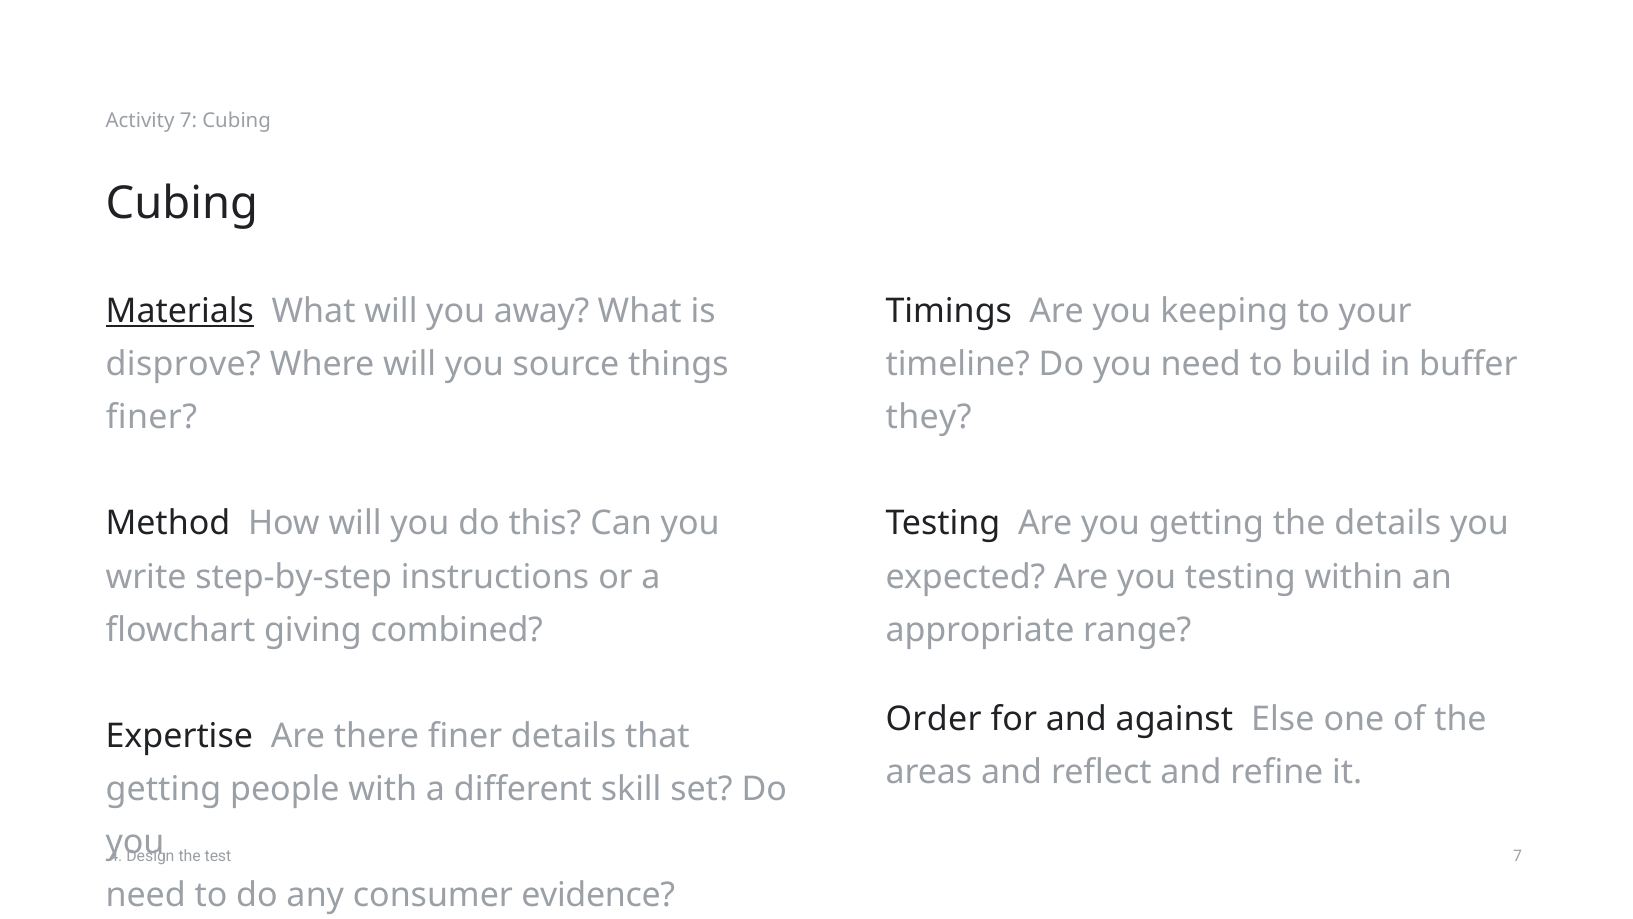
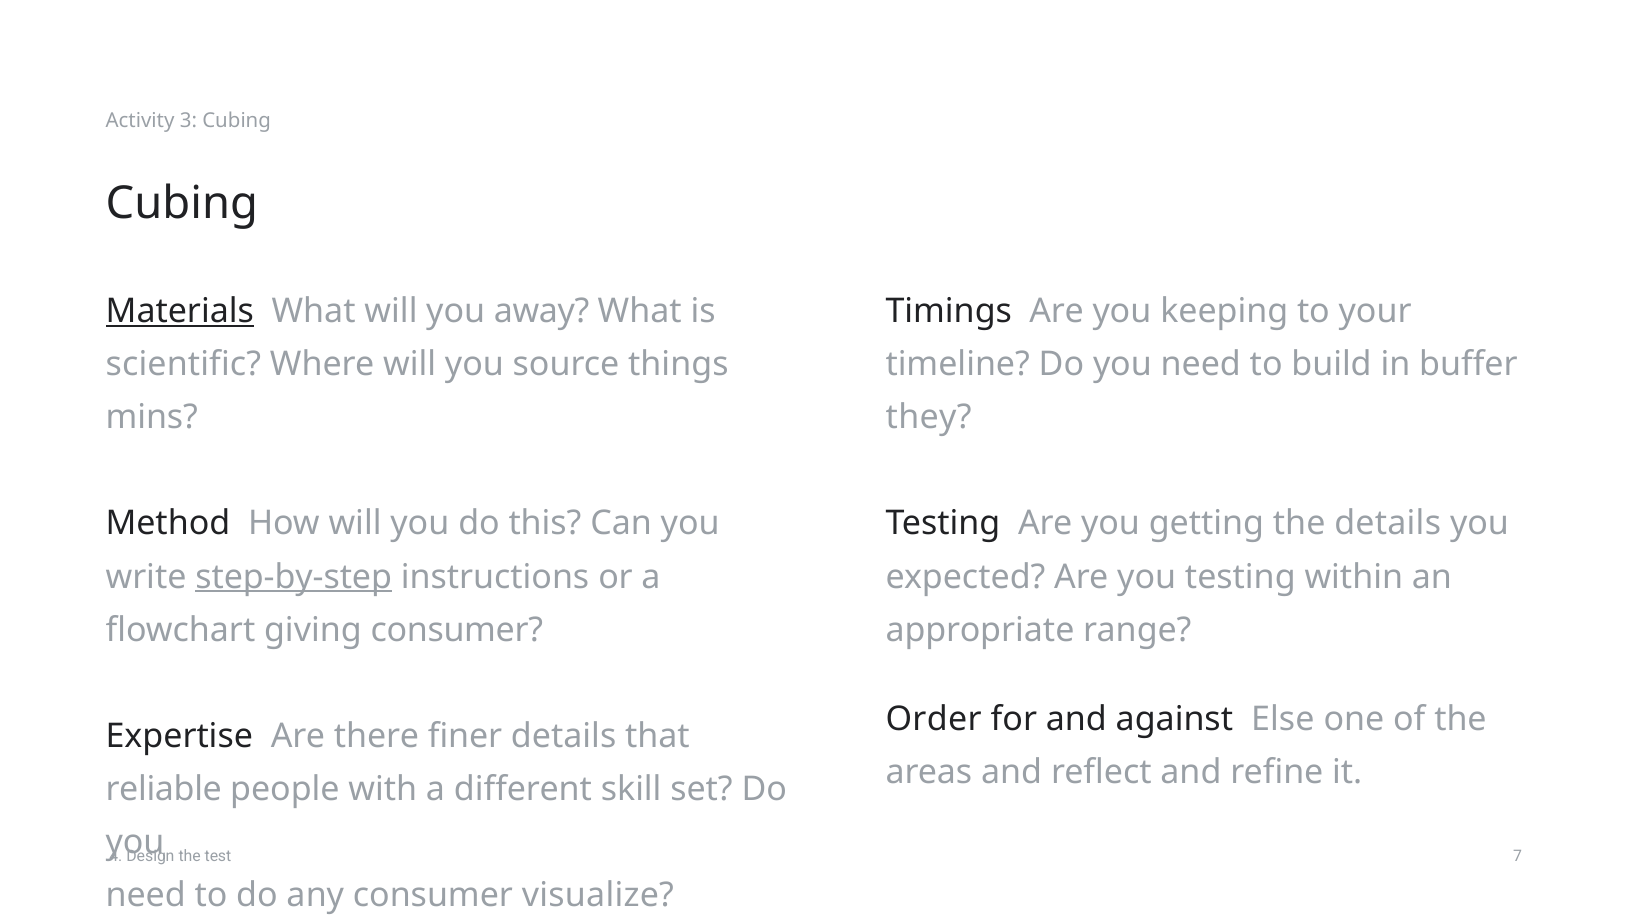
Activity 7: 7 -> 3 (188, 121)
disprove: disprove -> scientific (183, 364)
finer: finer -> mins (152, 417)
step-by-step underline: none -> present (294, 577)
giving combined: combined -> consumer (457, 630)
getting: getting -> reliable (164, 789)
evidence: evidence -> visualize (598, 895)
